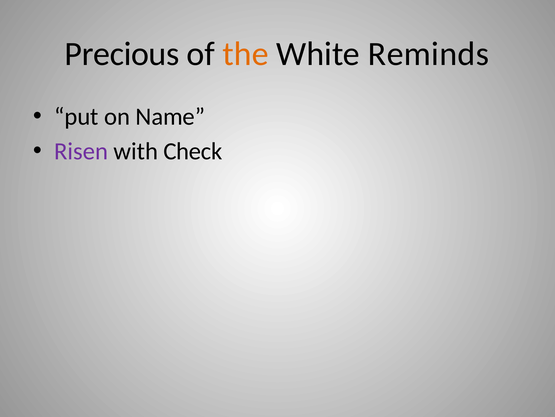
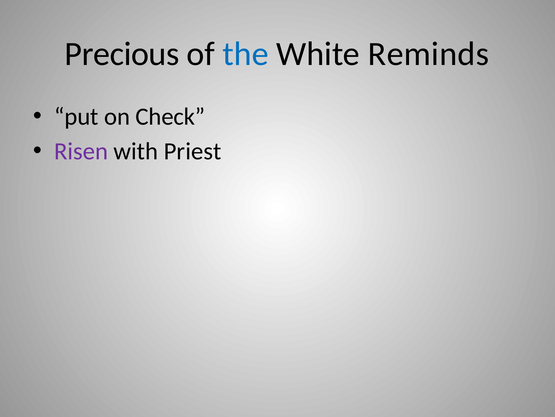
the colour: orange -> blue (246, 54)
Name: Name -> Check (170, 116)
Check: Check -> Priest (193, 151)
